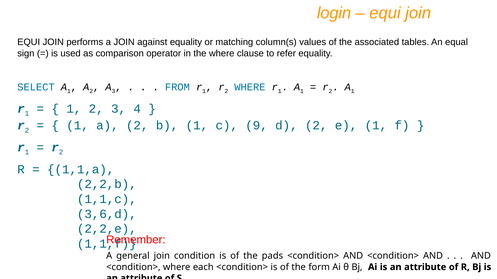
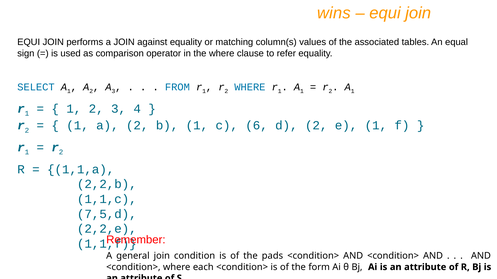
login: login -> wins (334, 13)
9: 9 -> 6 (257, 126)
3,6,d: 3,6,d -> 7,5,d (107, 214)
